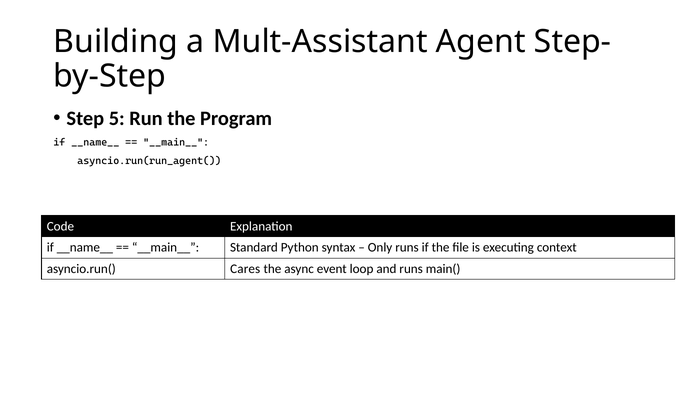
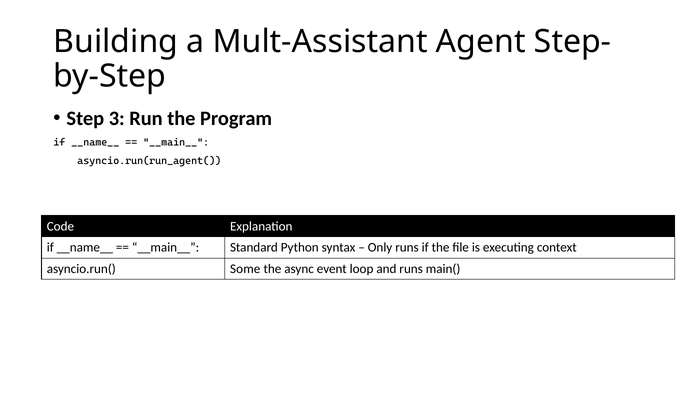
5: 5 -> 3 (117, 118)
Cares: Cares -> Some (245, 269)
